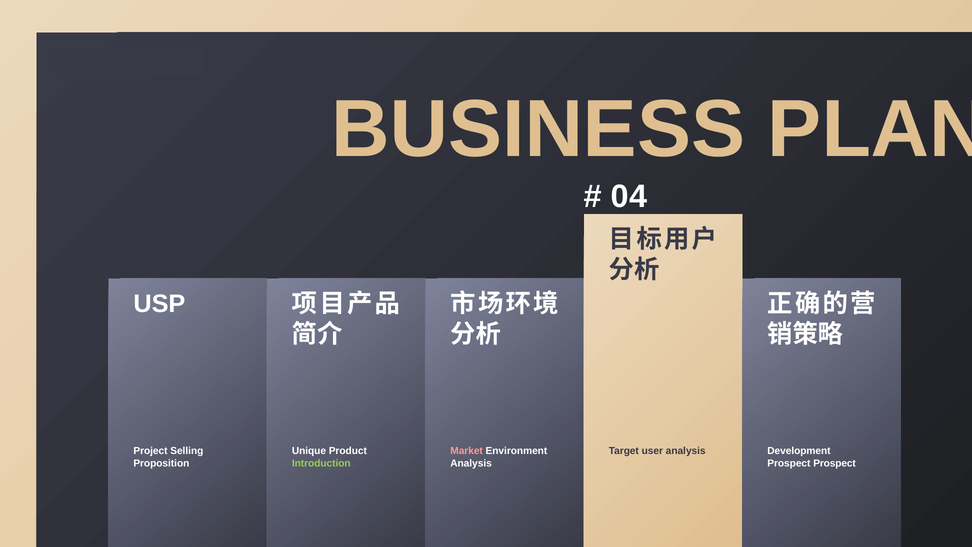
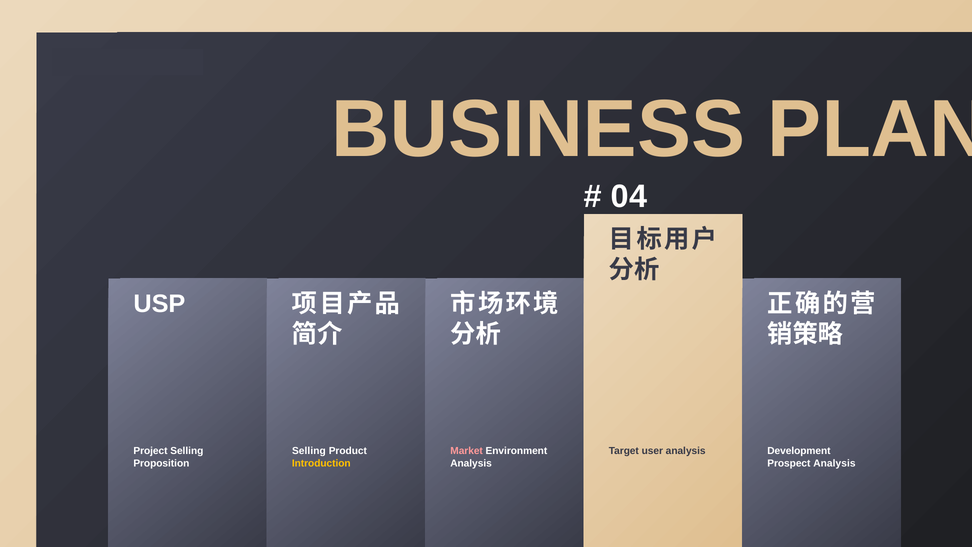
Unique: Unique -> Selling (309, 451)
Introduction colour: light green -> yellow (321, 463)
Prospect Prospect: Prospect -> Analysis (834, 463)
